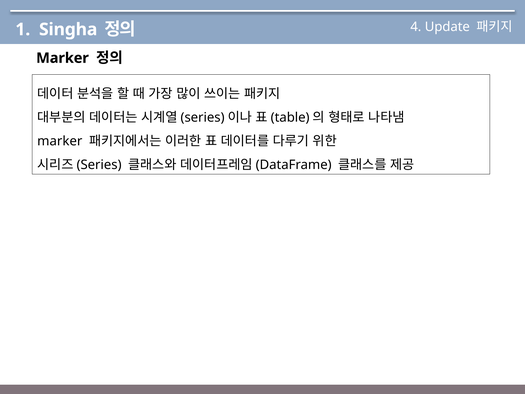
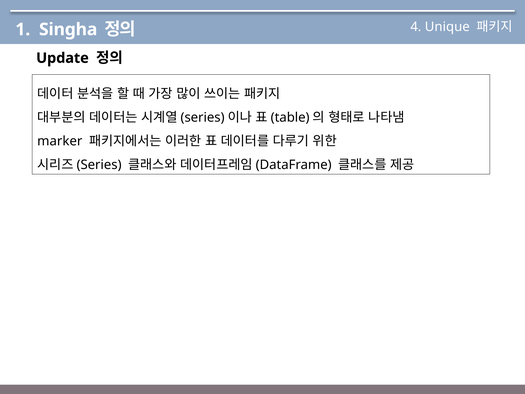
Update: Update -> Unique (447, 27)
Marker: Marker -> Update (62, 58)
